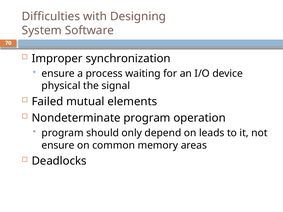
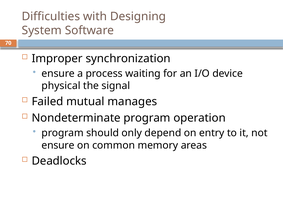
elements: elements -> manages (132, 102)
leads: leads -> entry (212, 133)
